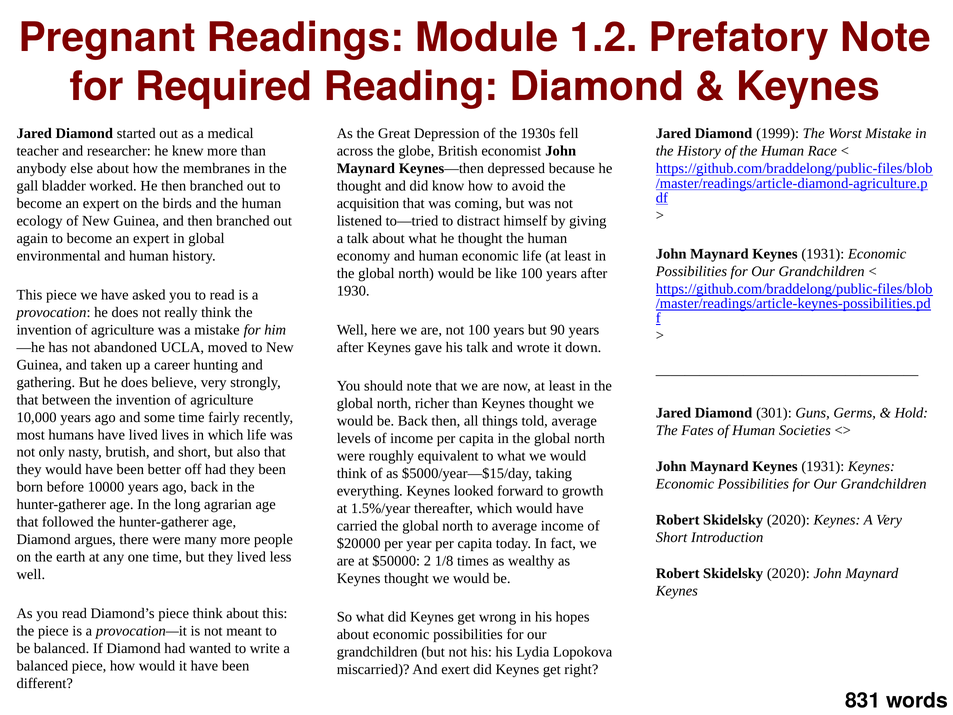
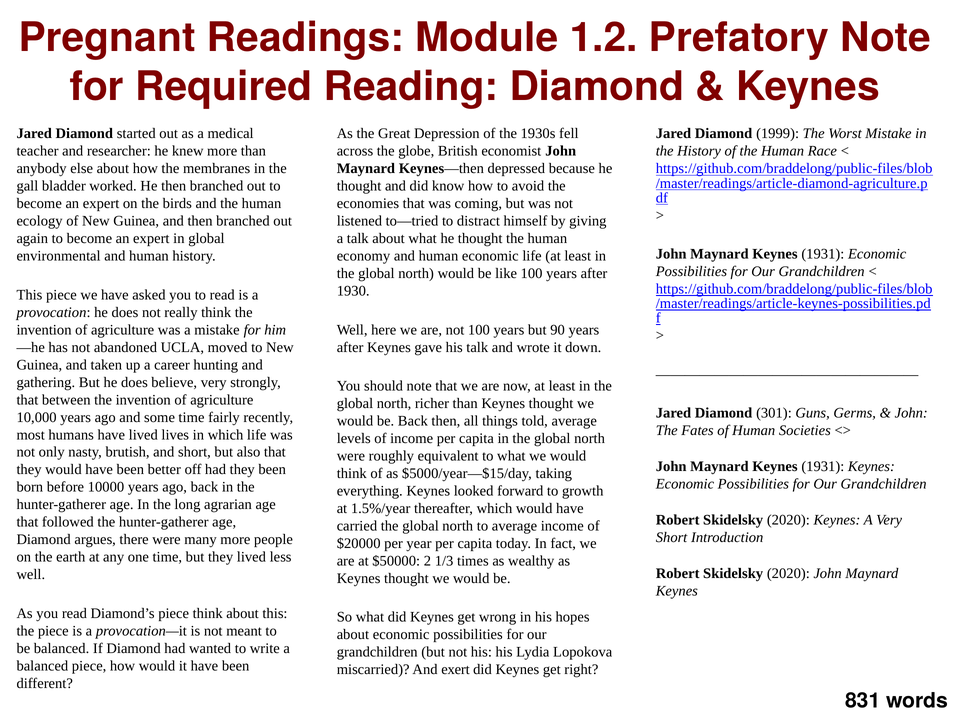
acquisition: acquisition -> economies (368, 204)
Hold: Hold -> John (911, 413)
1/8: 1/8 -> 1/3 (444, 561)
